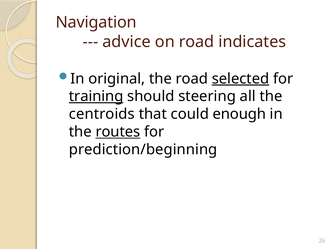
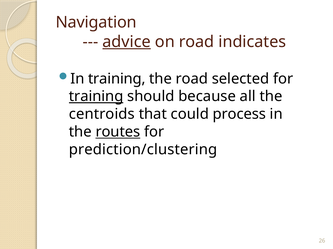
advice underline: none -> present (127, 42)
In original: original -> training (117, 79)
selected underline: present -> none (241, 79)
steering: steering -> because (207, 97)
enough: enough -> process (239, 114)
prediction/beginning: prediction/beginning -> prediction/clustering (143, 150)
